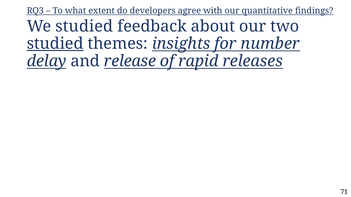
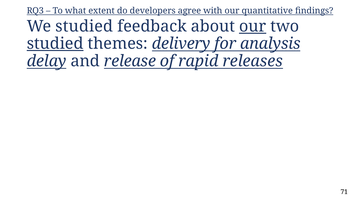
our underline: none -> present (253, 26)
insights: insights -> delivery (181, 44)
number: number -> analysis (270, 44)
